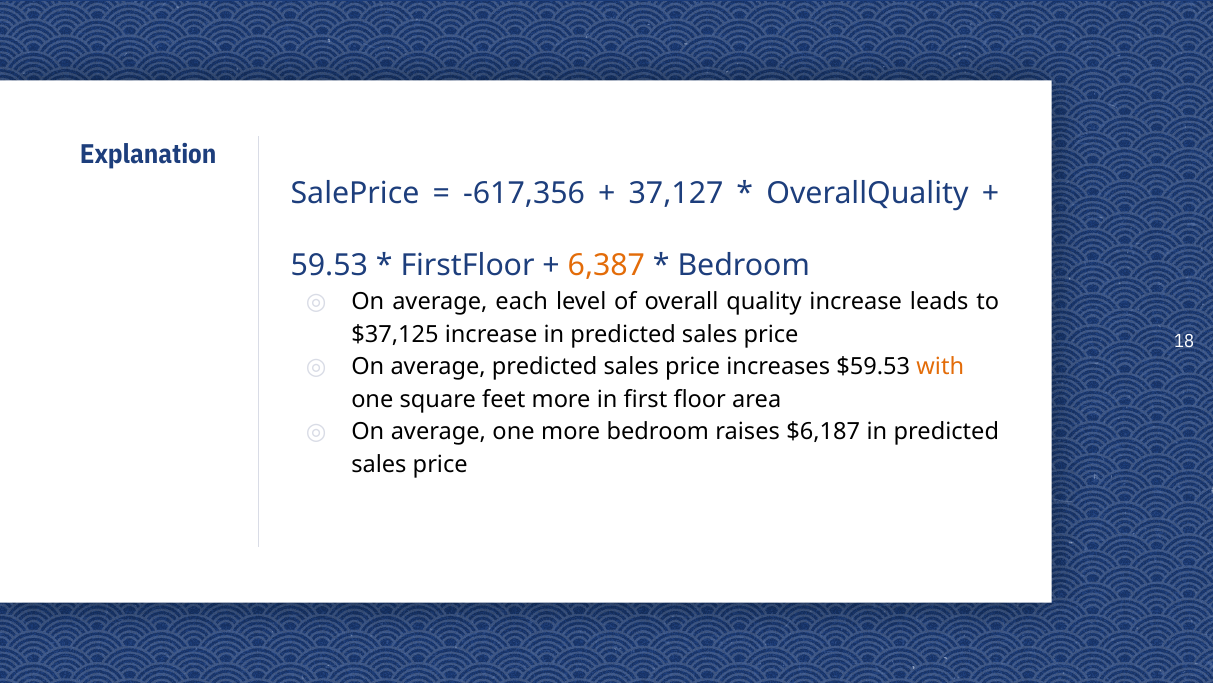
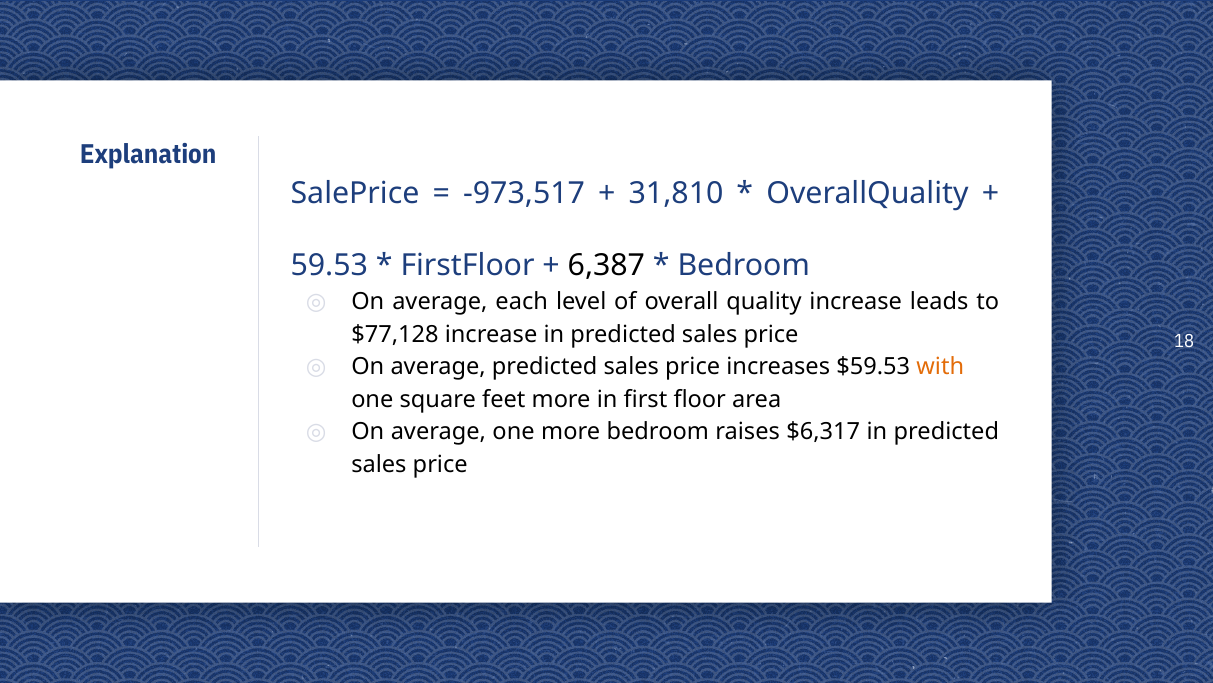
-617,356: -617,356 -> -973,517 (524, 193)
37,127: 37,127 -> 31,810 (676, 193)
6,387 colour: orange -> black (606, 266)
$37,125: $37,125 -> $77,128 (395, 334)
$6,187: $6,187 -> $6,317 (823, 432)
